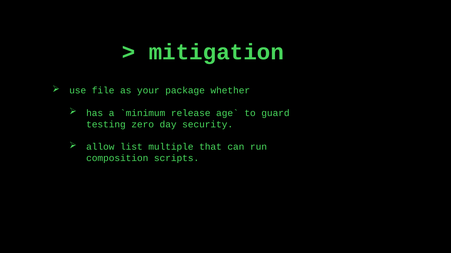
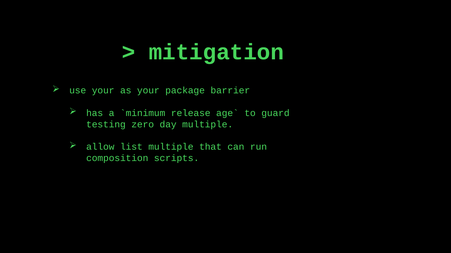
use file: file -> your (103, 91)
whether: whether -> barrier (230, 91)
day security: security -> multiple (208, 125)
